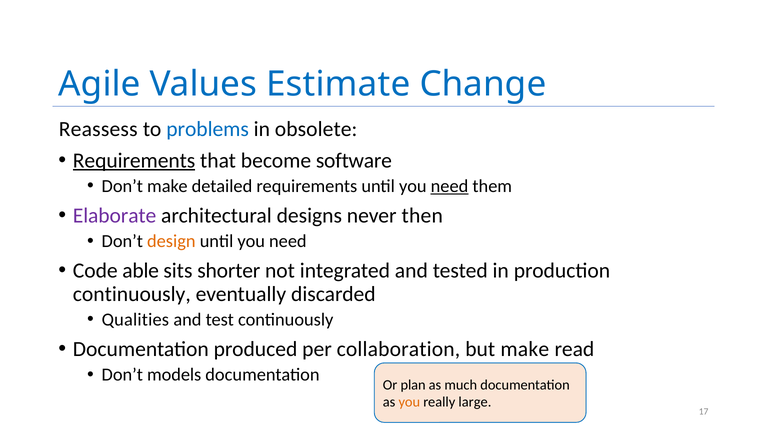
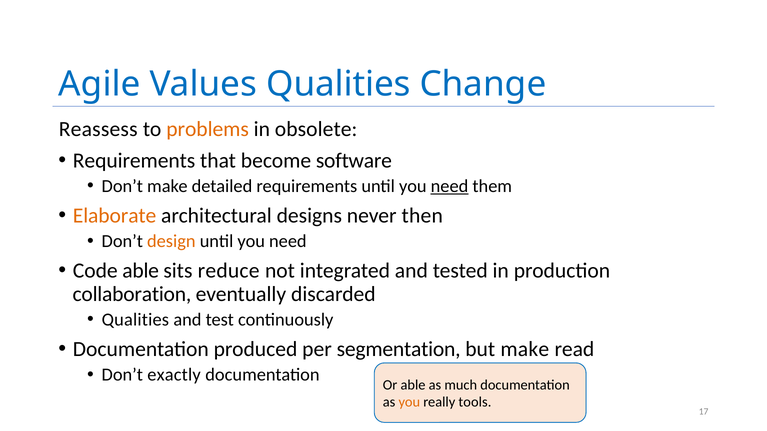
Values Estimate: Estimate -> Qualities (338, 84)
problems colour: blue -> orange (208, 129)
Requirements underline: present -> none (134, 161)
Elaborate colour: purple -> orange (115, 216)
shorter: shorter -> reduce (229, 271)
continuously: continuously -> collaboration (132, 294)
collaboration: collaboration -> segmentation (399, 349)
models: models -> exactly (174, 375)
Or plan: plan -> able (413, 385)
large: large -> tools (475, 403)
